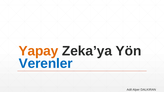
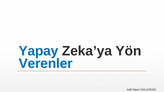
Yapay colour: orange -> blue (38, 51)
